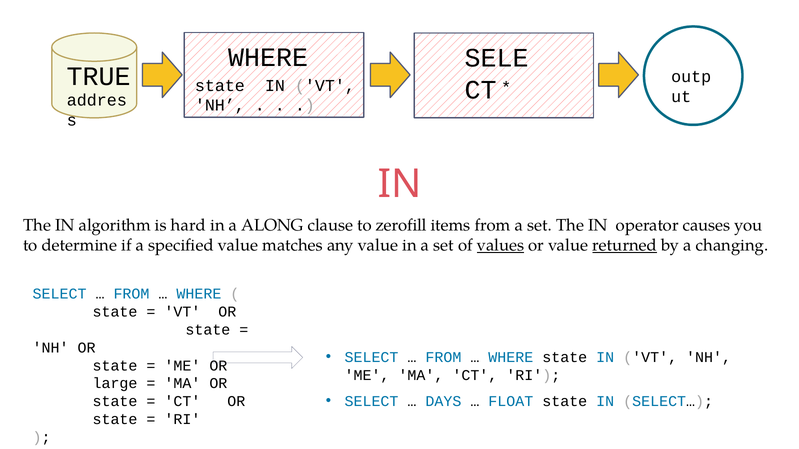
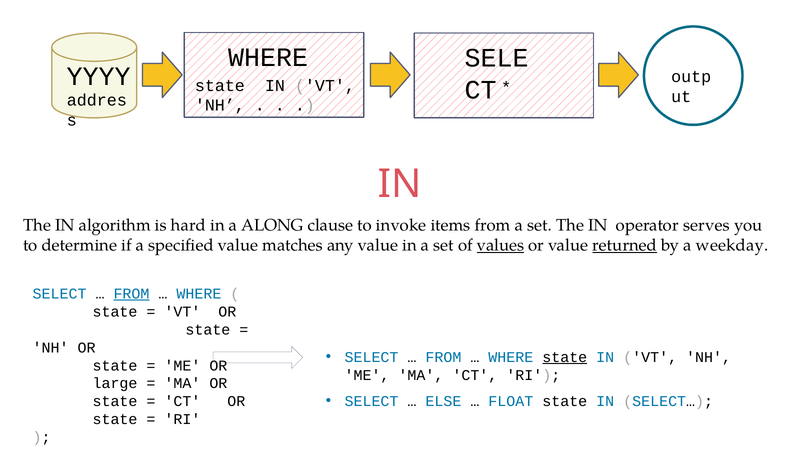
TRUE: TRUE -> YYYY (99, 77)
zerofill: zerofill -> invoke (401, 226)
causes: causes -> serves (707, 226)
changing: changing -> weekday (732, 246)
FROM underline: none -> present (131, 294)
state underline: none -> present (565, 358)
DAYS: DAYS -> ELSE (443, 402)
